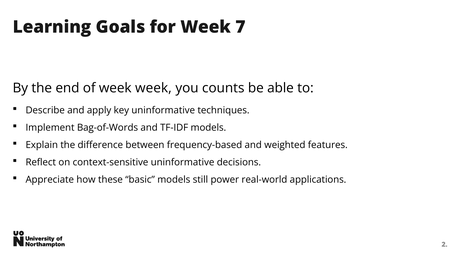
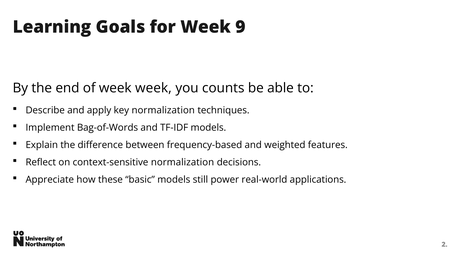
7: 7 -> 9 (240, 27)
key uninformative: uninformative -> normalization (163, 110)
context-sensitive uninformative: uninformative -> normalization (183, 162)
